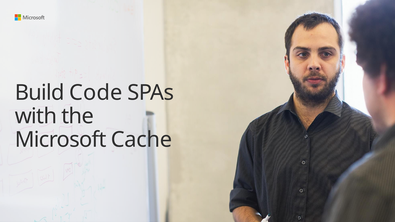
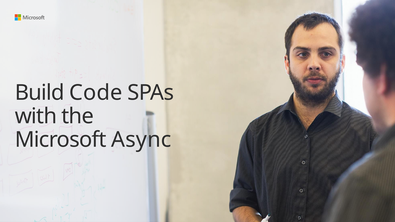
Cache: Cache -> Async (141, 140)
